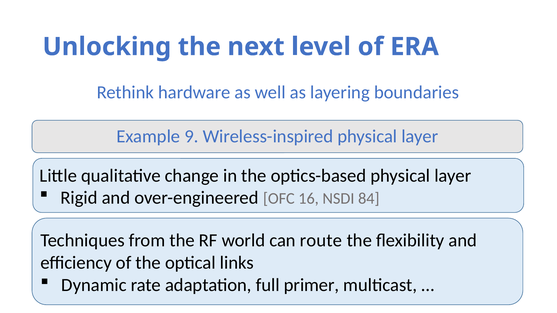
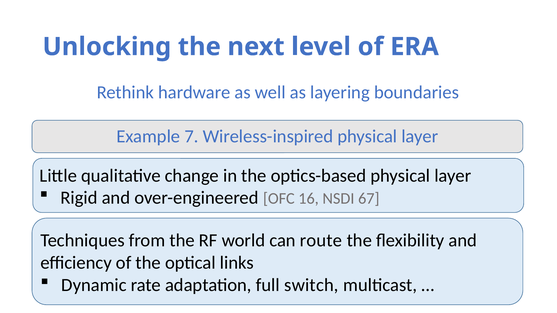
9: 9 -> 7 (191, 136)
84: 84 -> 67 (369, 199)
primer: primer -> switch (311, 285)
